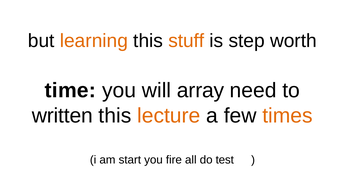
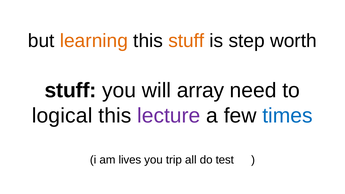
time: time -> stuff (71, 90)
written: written -> logical (62, 116)
lecture colour: orange -> purple (169, 116)
times colour: orange -> blue (288, 116)
start: start -> lives (130, 160)
fire: fire -> trip (174, 160)
